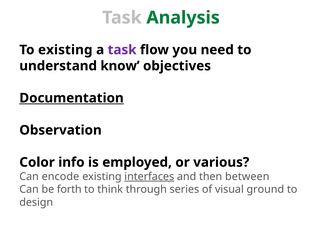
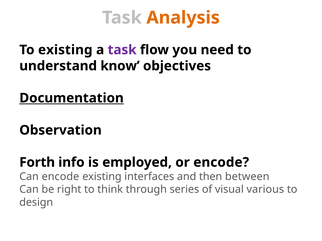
Analysis colour: green -> orange (183, 18)
Color: Color -> Forth (37, 163)
or various: various -> encode (221, 163)
interfaces underline: present -> none (149, 177)
forth: forth -> right (69, 190)
ground: ground -> various (265, 190)
